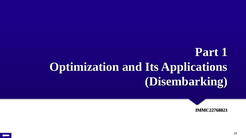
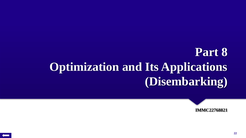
1: 1 -> 8 (224, 52)
